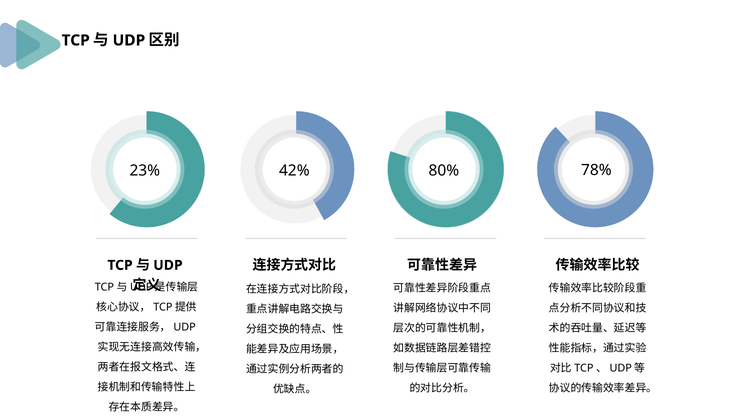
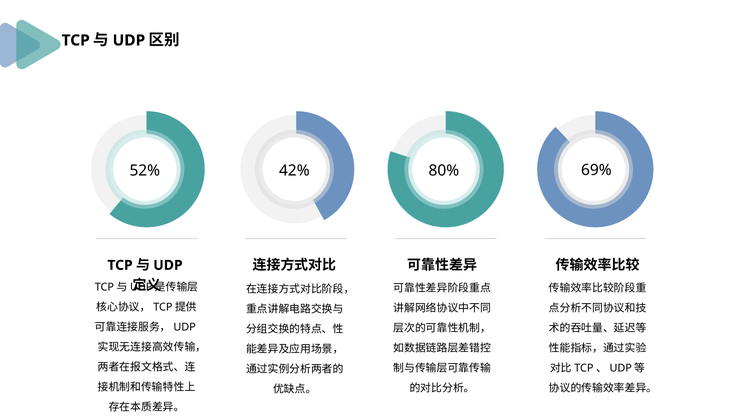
23%: 23% -> 52% (145, 171)
78%: 78% -> 69% (596, 170)
